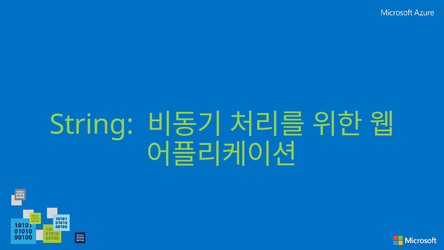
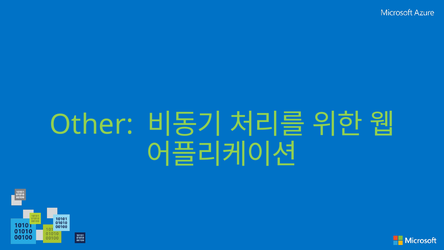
String: String -> Other (91, 125)
